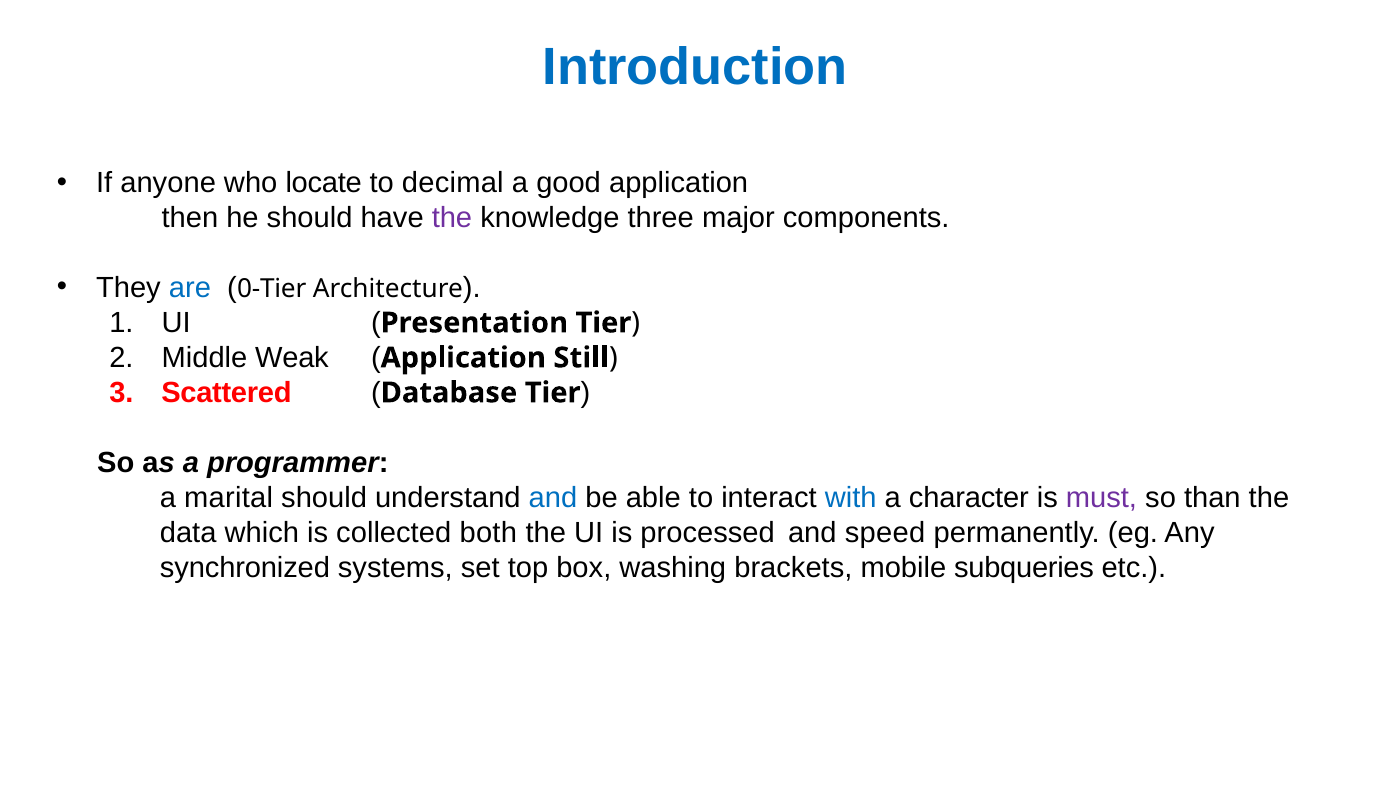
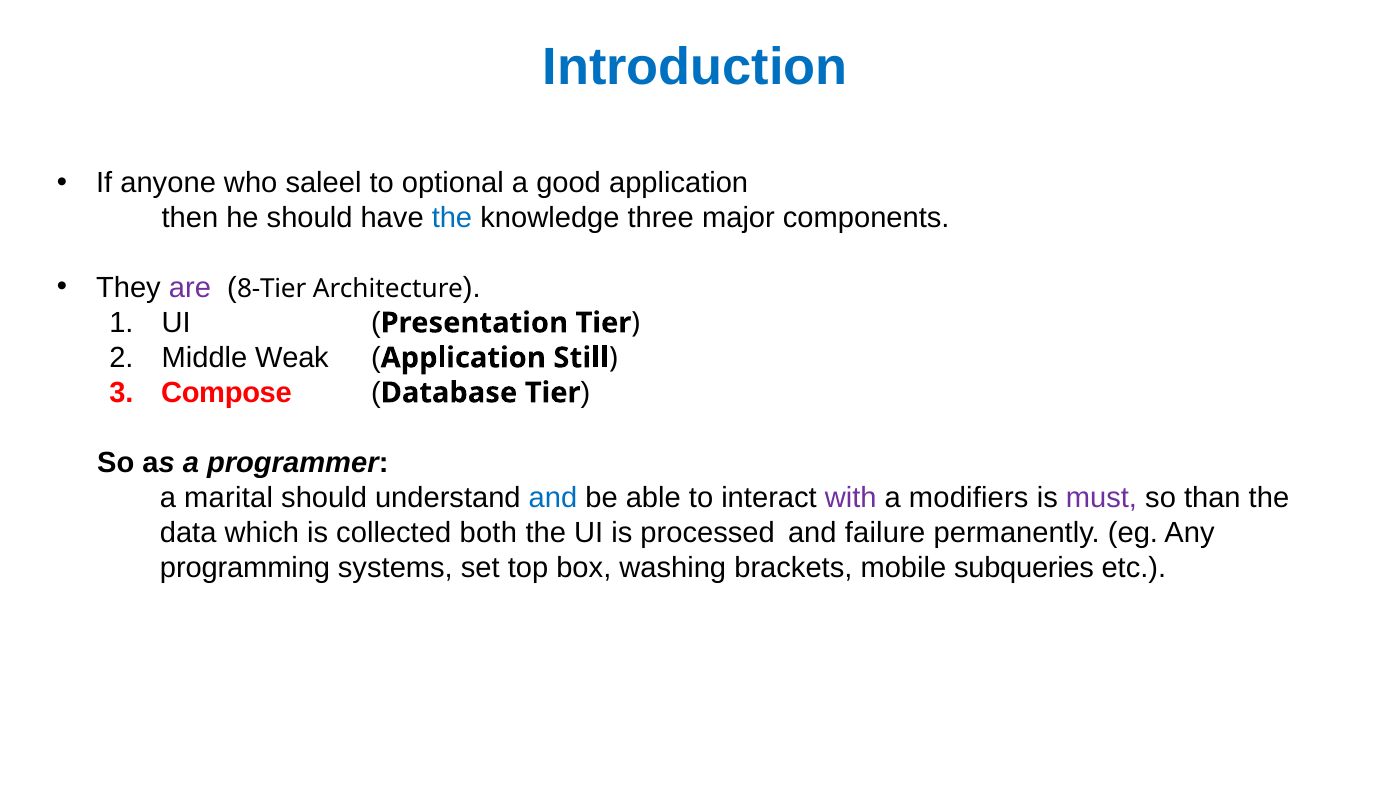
locate: locate -> saleel (323, 183)
decimal: decimal -> optional (453, 183)
the colour: purple -> blue (452, 218)
are colour: blue -> purple (190, 288)
0-Tier: 0-Tier -> 8-Tier (272, 289)
Scattered: Scattered -> Compose (226, 392)
with colour: blue -> purple (851, 497)
character: character -> modifiers (969, 497)
speed: speed -> failure (885, 532)
synchronized: synchronized -> programming (245, 567)
